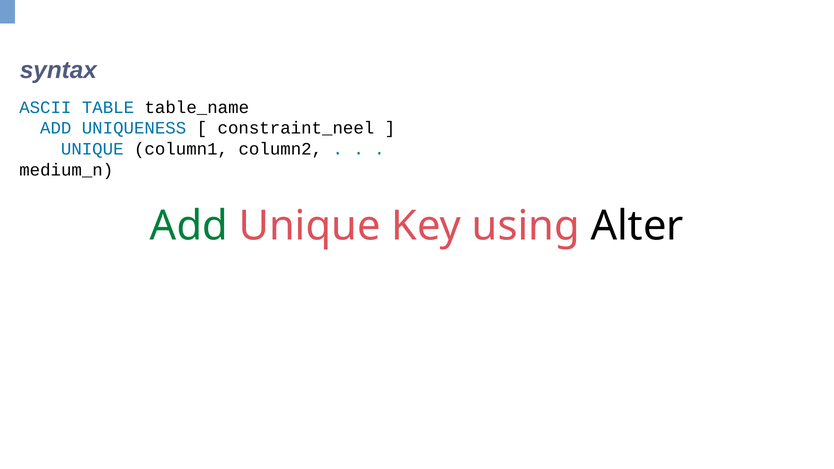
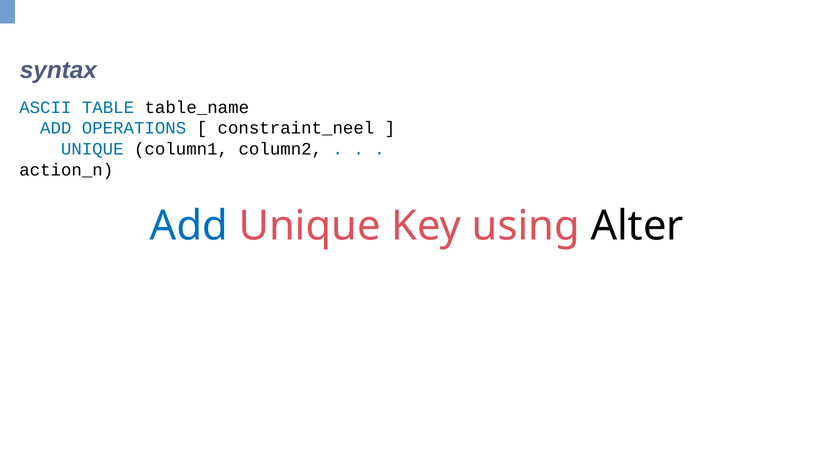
UNIQUENESS: UNIQUENESS -> OPERATIONS (134, 128)
medium_n: medium_n -> action_n (66, 170)
Add colour: green -> blue (189, 226)
